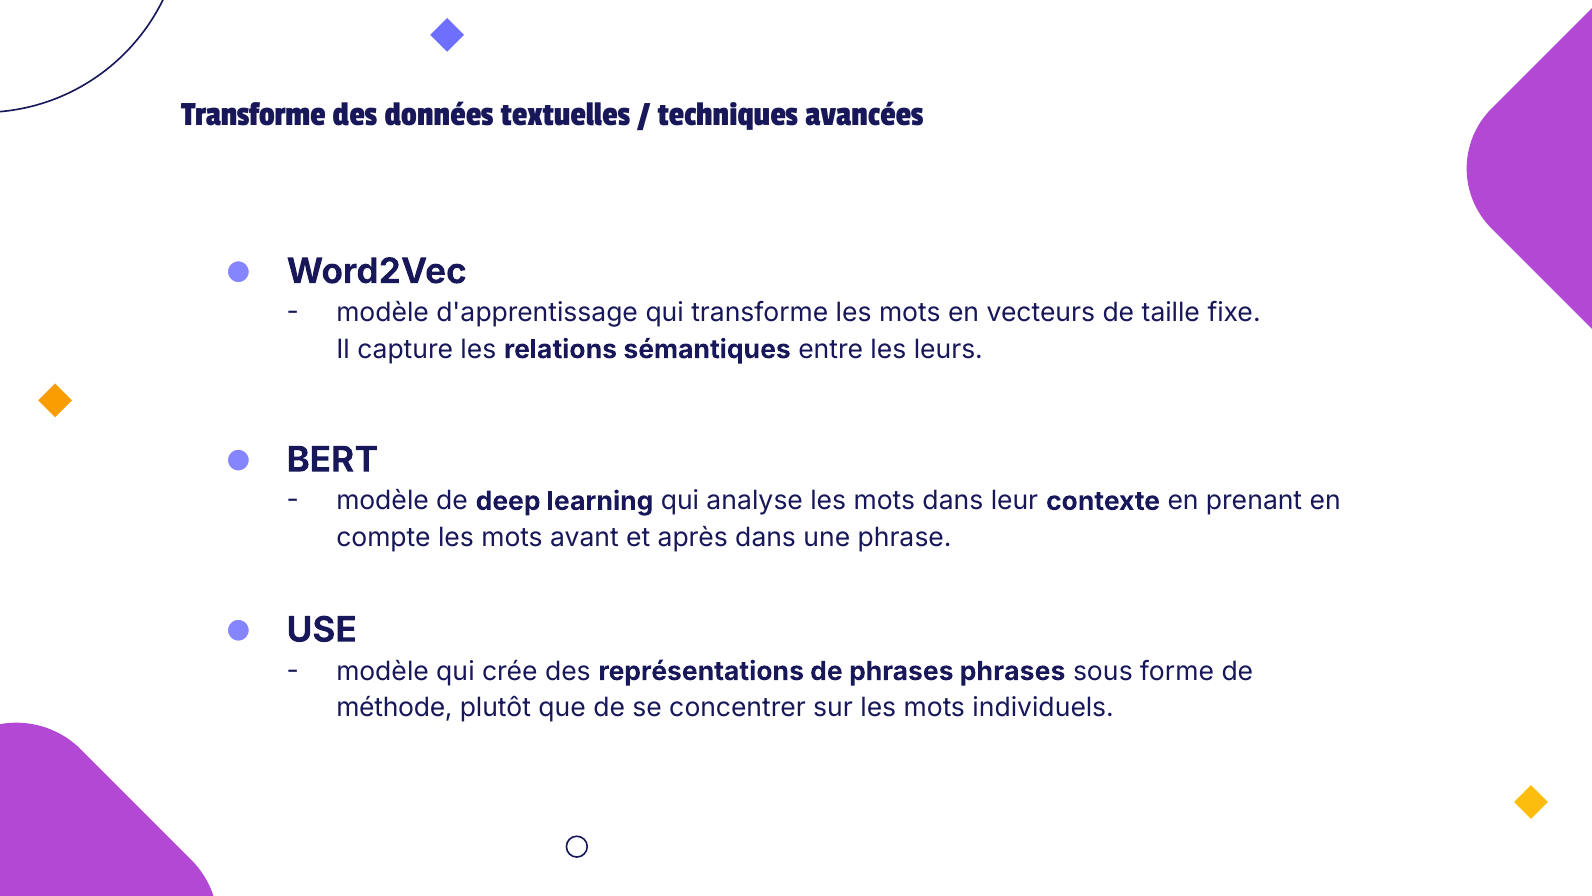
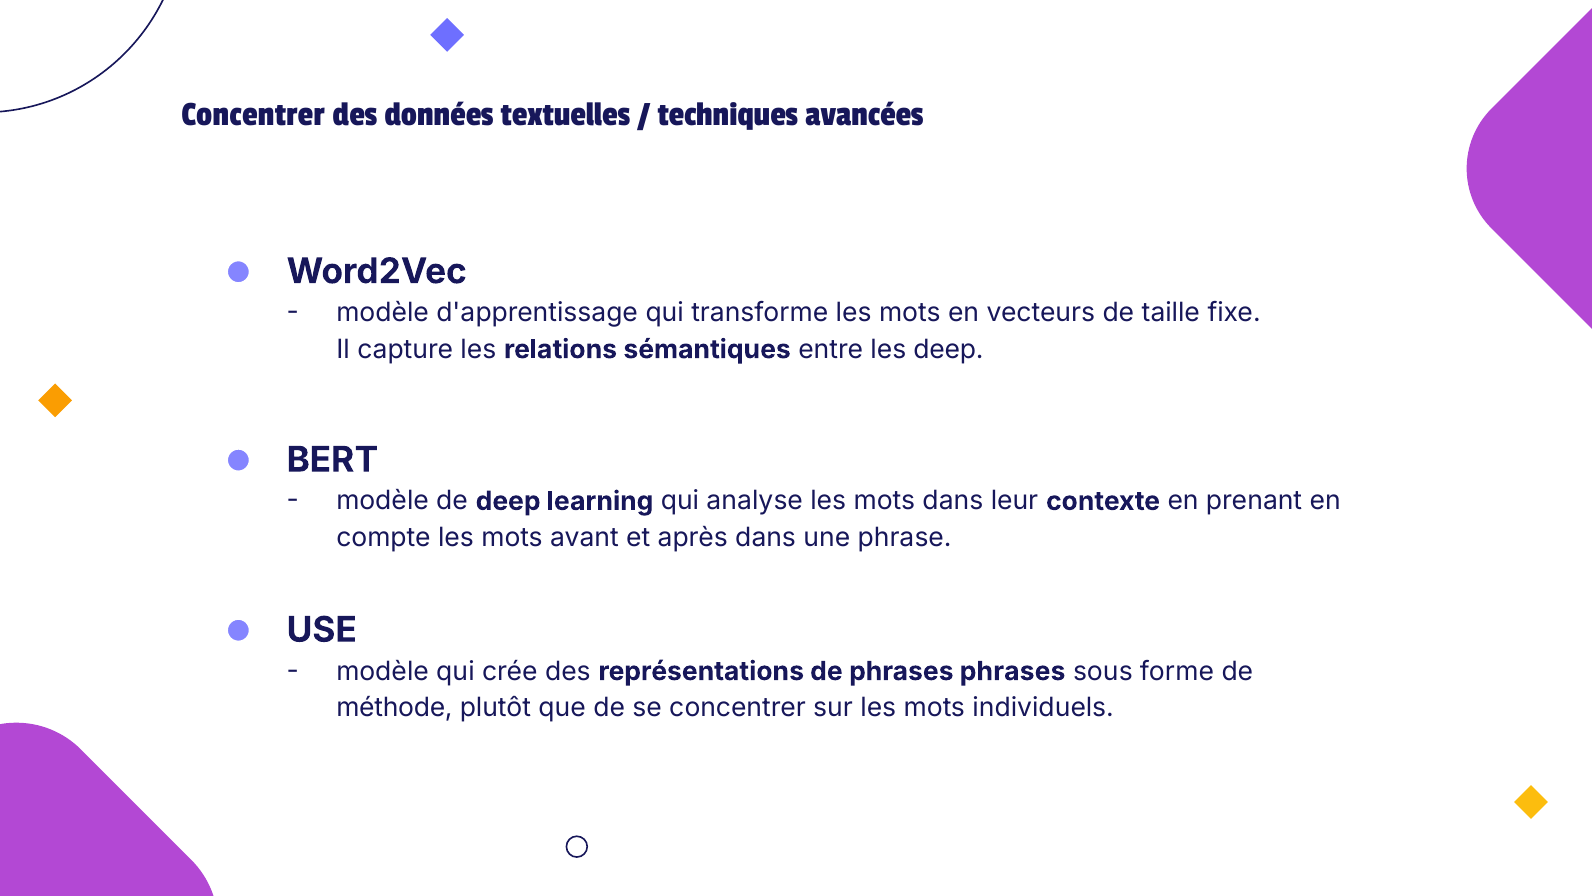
Transforme: Transforme -> Concentrer (253, 114)
les leurs: leurs -> deep (948, 349)
